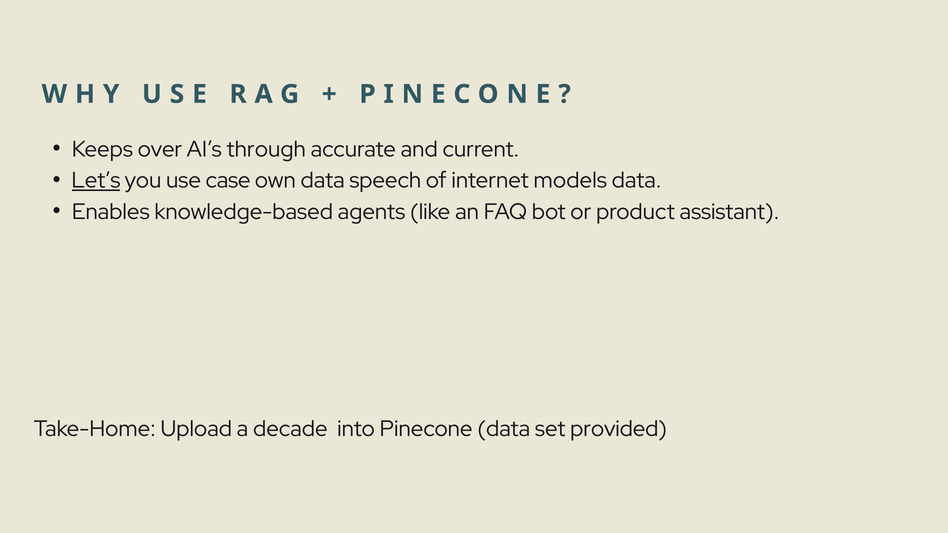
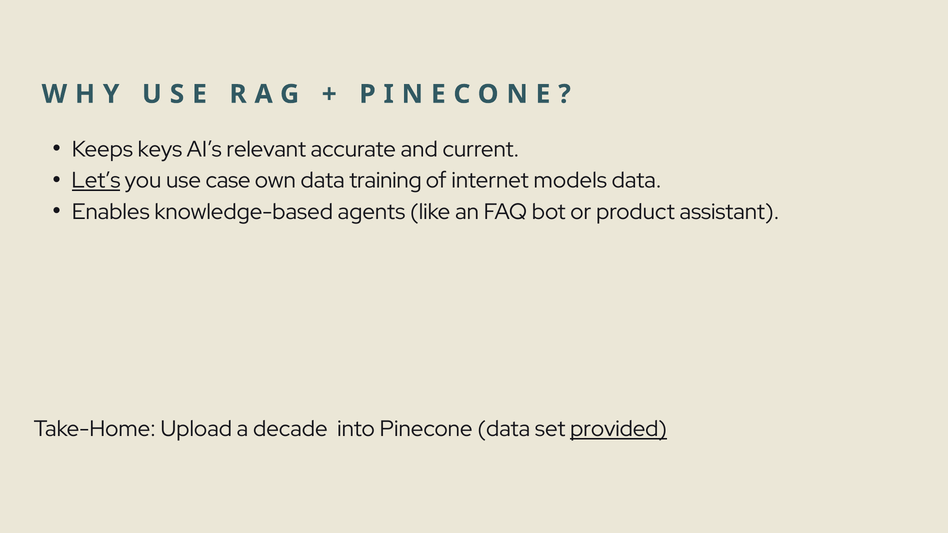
over: over -> keys (160, 149)
through: through -> relevant (266, 149)
speech: speech -> training (385, 181)
provided underline: none -> present (619, 429)
